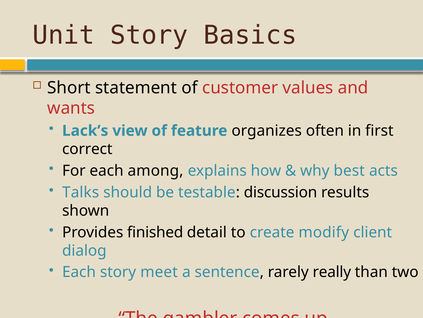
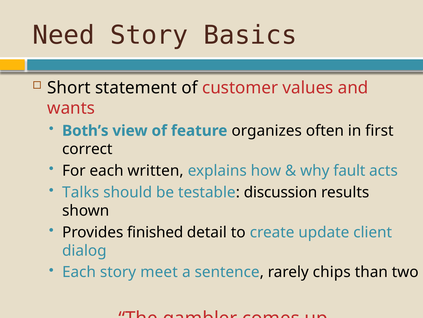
Unit: Unit -> Need (64, 35)
Lack’s: Lack’s -> Both’s (85, 130)
among: among -> written (156, 170)
best: best -> fault (349, 170)
modify: modify -> update (324, 232)
really: really -> chips (332, 272)
